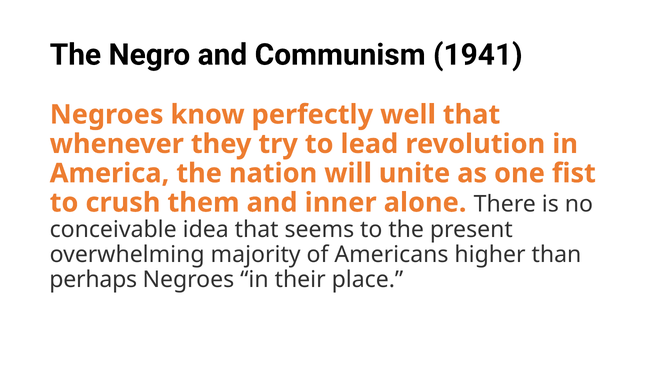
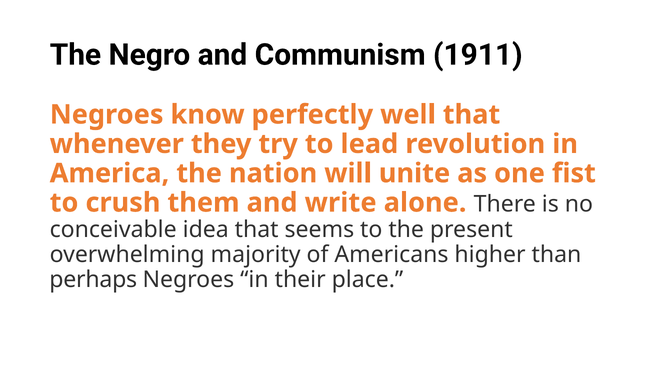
1941: 1941 -> 1911 (478, 55)
inner: inner -> write (341, 203)
